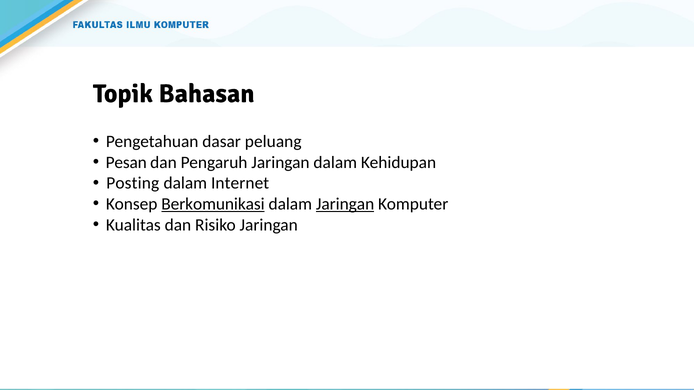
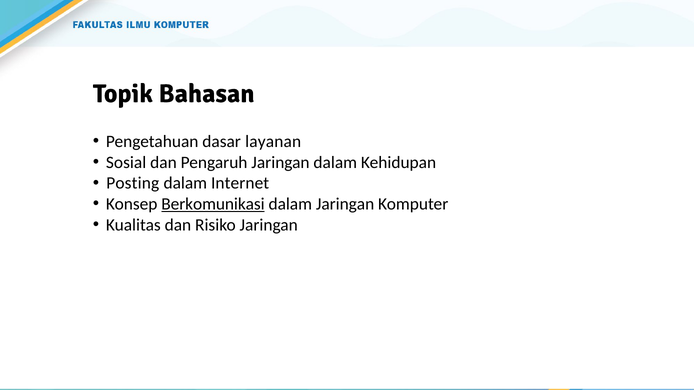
peluang: peluang -> layanan (273, 142)
Pesan: Pesan -> Sosial (126, 163)
Jaringan underline: present -> none (345, 204)
